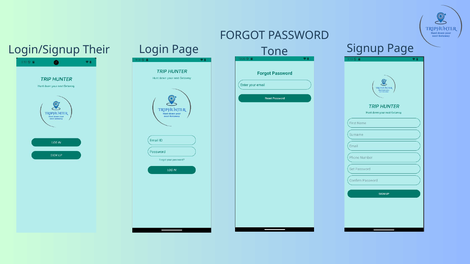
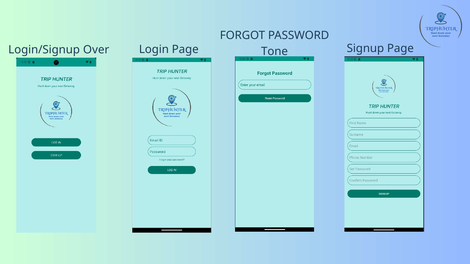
Their: Their -> Over (96, 50)
